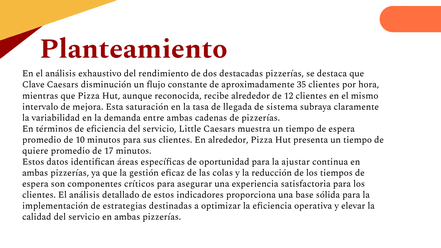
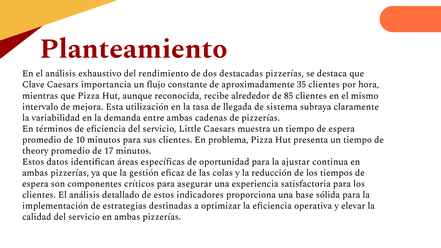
disminución: disminución -> importancia (106, 85)
12: 12 -> 85 (289, 96)
saturación: saturación -> utilización (147, 107)
En alrededor: alrededor -> problema (228, 140)
quiere: quiere -> theory (35, 151)
